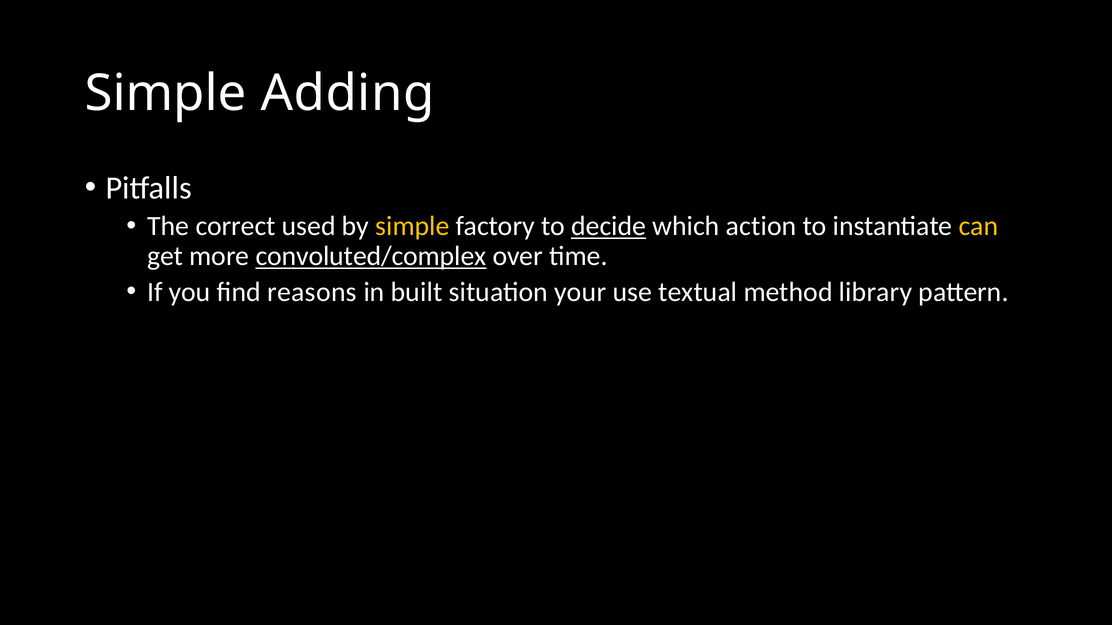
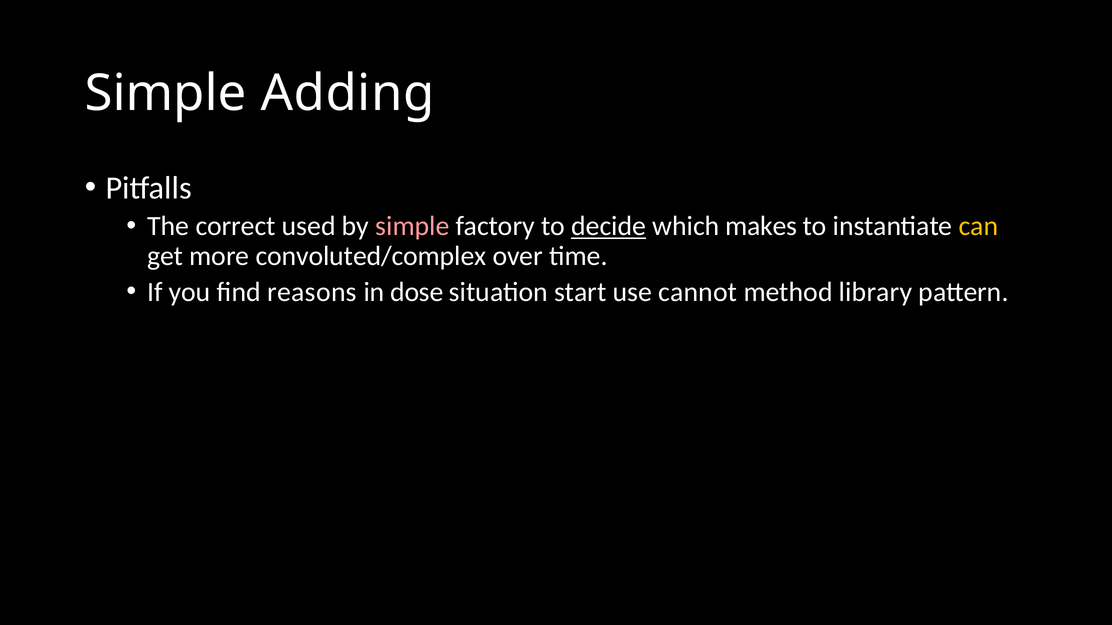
simple colour: yellow -> pink (412, 226)
action: action -> makes (761, 226)
convoluted/complex underline: present -> none (371, 256)
built: built -> dose (417, 292)
your: your -> start (580, 292)
textual: textual -> cannot (698, 292)
